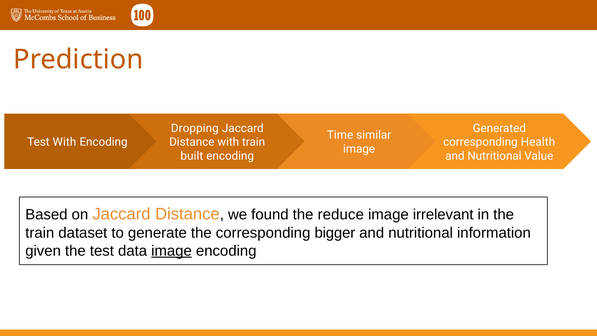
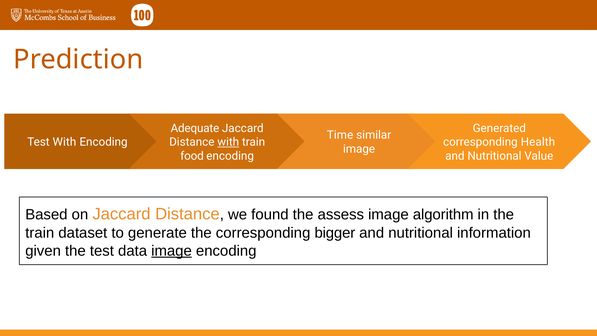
Dropping: Dropping -> Adequate (195, 128)
with underline: none -> present (228, 142)
built: built -> food (192, 156)
reduce: reduce -> assess (341, 215)
irrelevant: irrelevant -> algorithm (443, 215)
